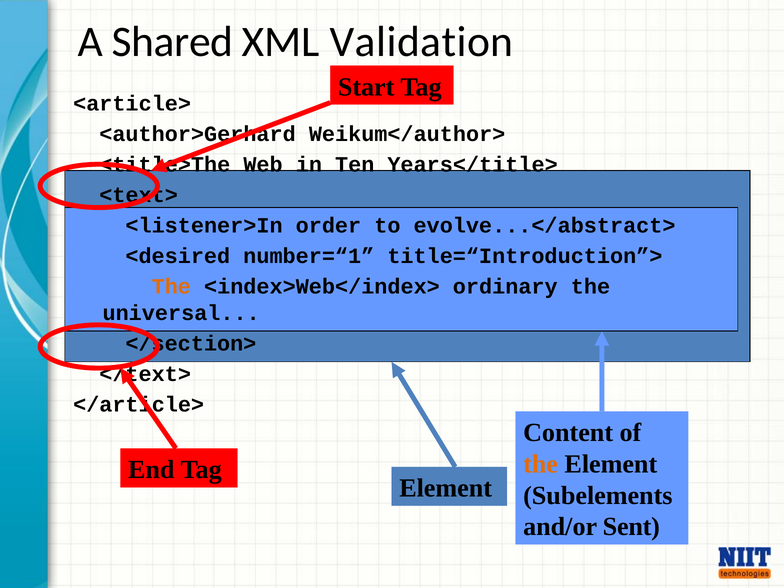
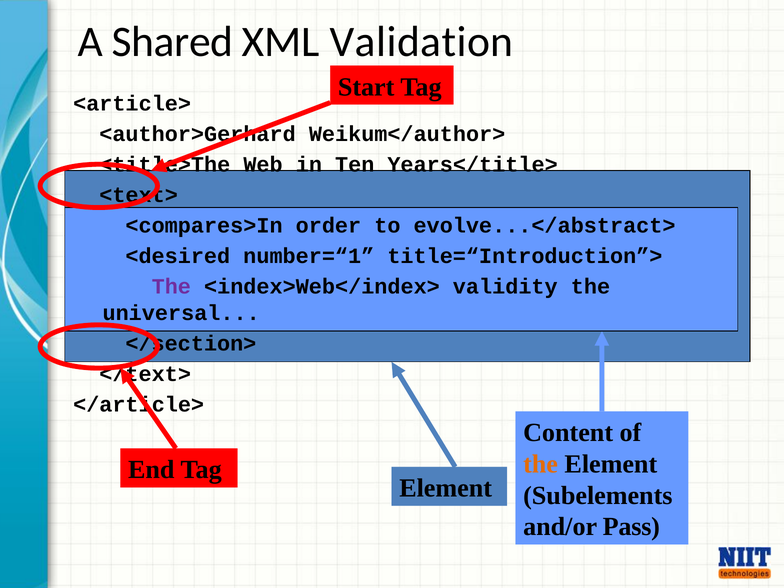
<listener>In: <listener>In -> <compares>In (204, 226)
The colour: orange -> purple (171, 287)
ordinary: ordinary -> validity (505, 287)
Sent: Sent -> Pass (631, 527)
